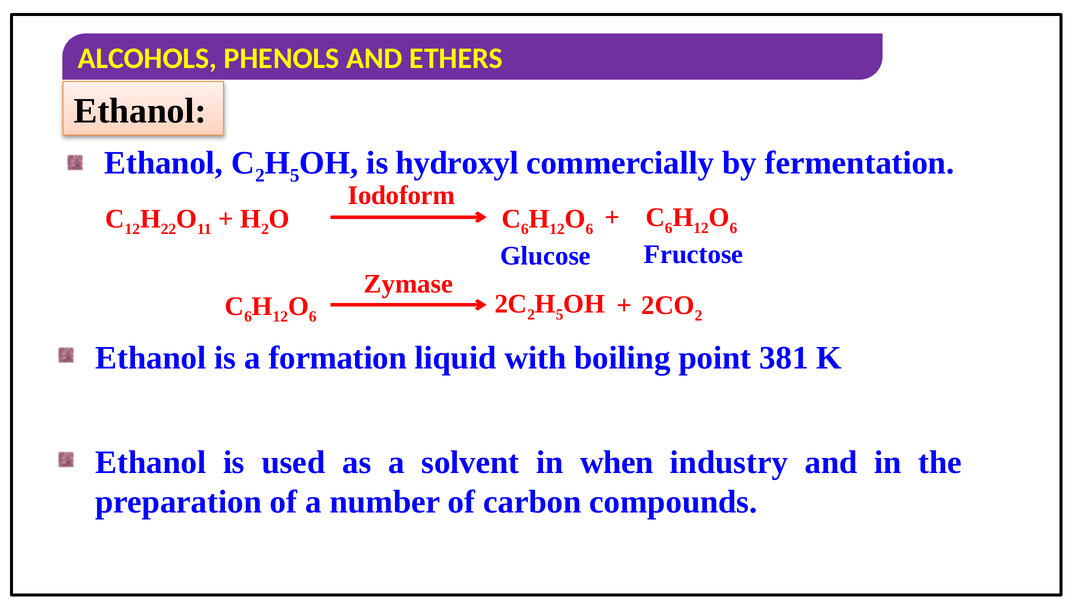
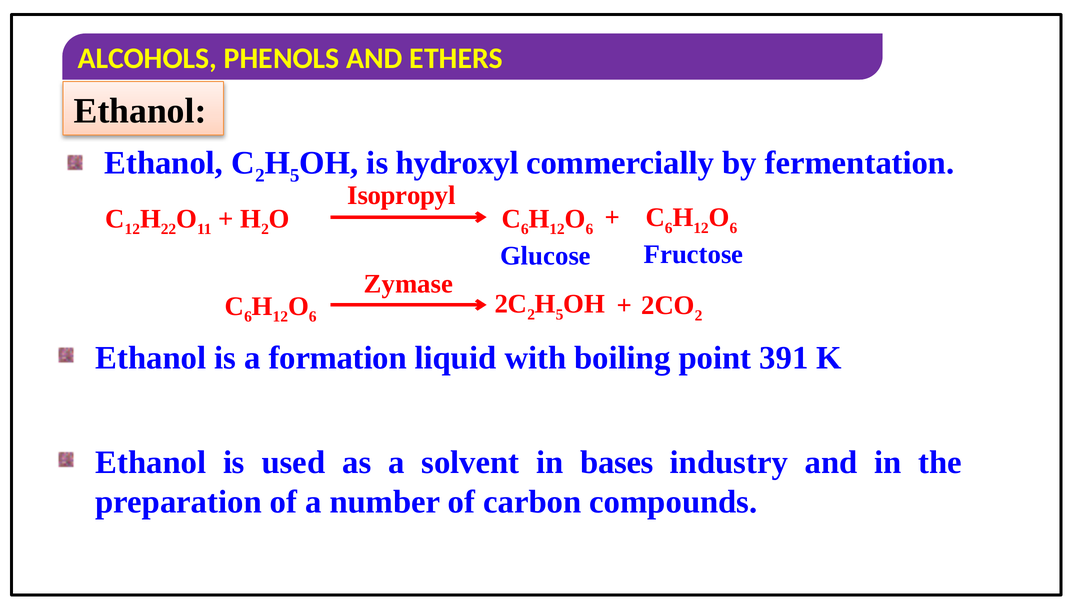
Iodoform: Iodoform -> Isopropyl (401, 196)
381: 381 -> 391 (784, 358)
when: when -> bases (617, 463)
